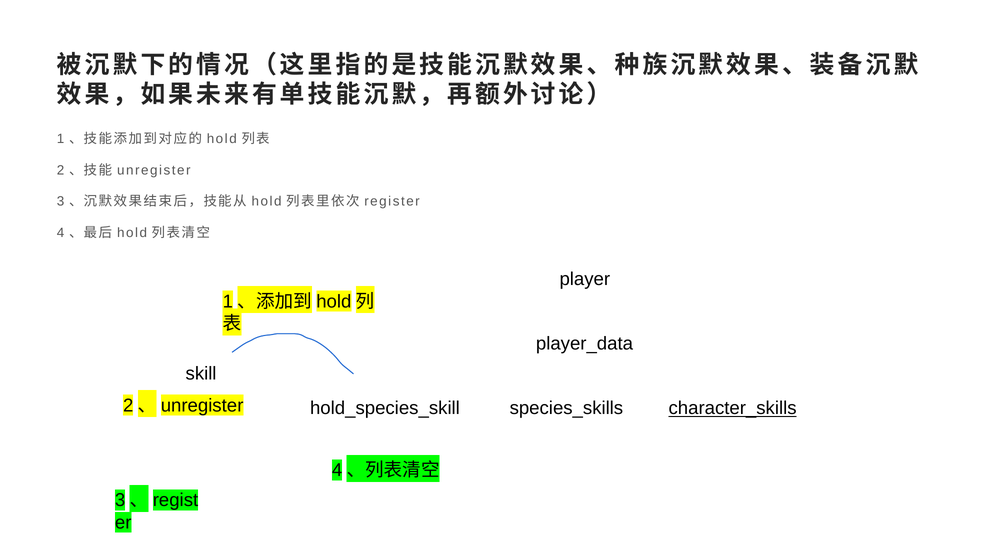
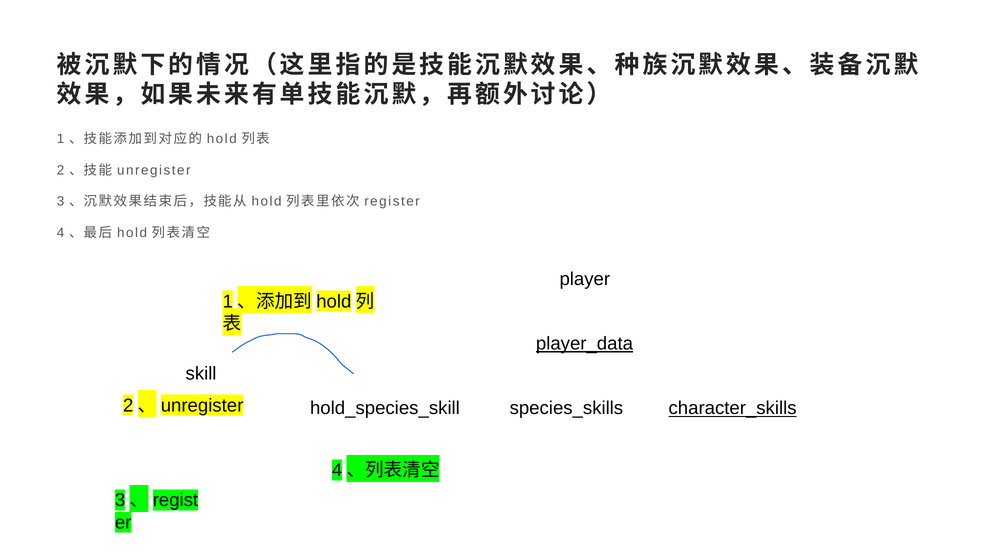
player_data underline: none -> present (584, 344)
